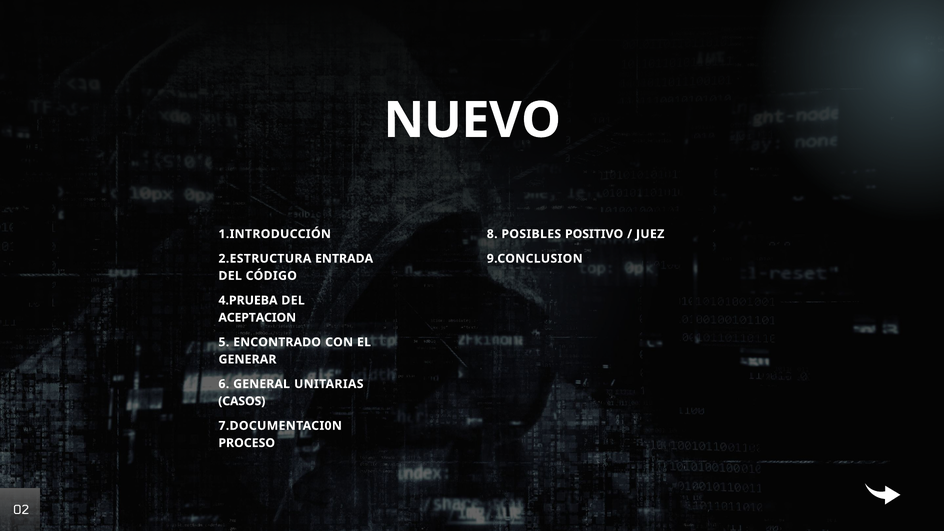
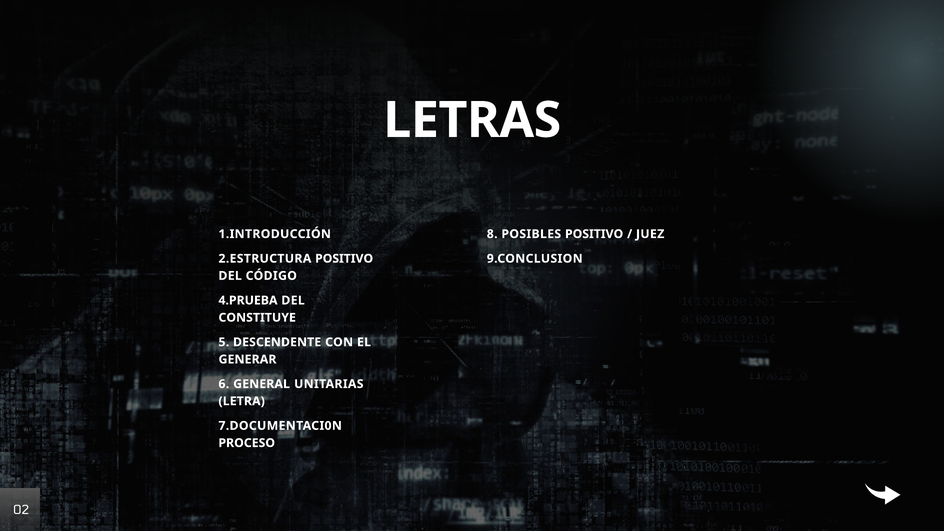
NUEVO: NUEVO -> LETRAS (472, 120)
2.ESTRUCTURA ENTRADA: ENTRADA -> POSITIVO (344, 259)
ACEPTACION: ACEPTACION -> CONSTITUYE (257, 318)
ENCONTRADO: ENCONTRADO -> DESCENDENTE (277, 342)
CASOS: CASOS -> LETRA (242, 401)
